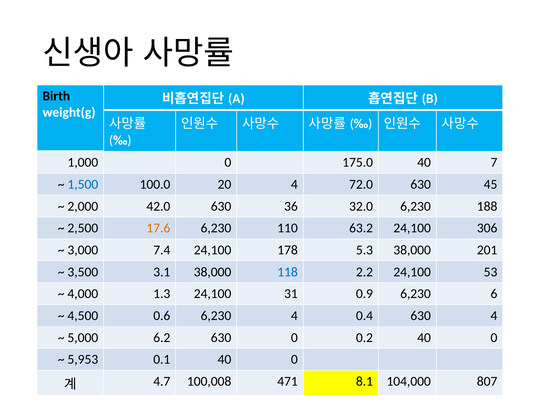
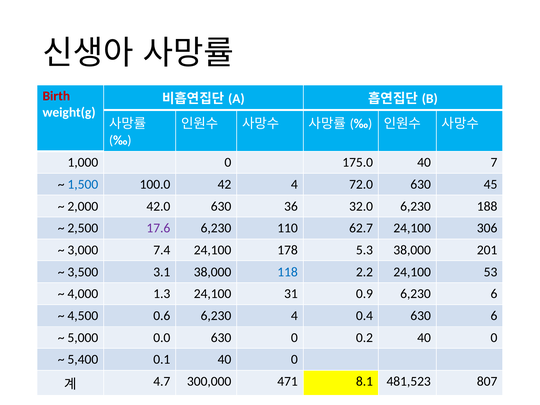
Birth colour: black -> red (56, 96)
20: 20 -> 42 (224, 184)
17.6 colour: orange -> purple (158, 228)
63.2: 63.2 -> 62.7 (361, 228)
630 4: 4 -> 6 (494, 316)
6.2: 6.2 -> 0.0 (162, 338)
5,953: 5,953 -> 5,400 (83, 360)
100,008: 100,008 -> 300,000 (209, 381)
104,000: 104,000 -> 481,523 (409, 381)
